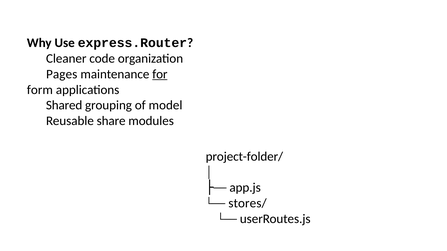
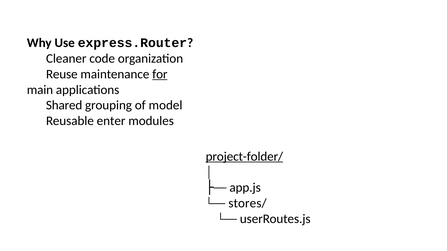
Pages: Pages -> Reuse (62, 74)
form: form -> main (40, 90)
share: share -> enter (111, 121)
project-folder/ underline: none -> present (244, 157)
